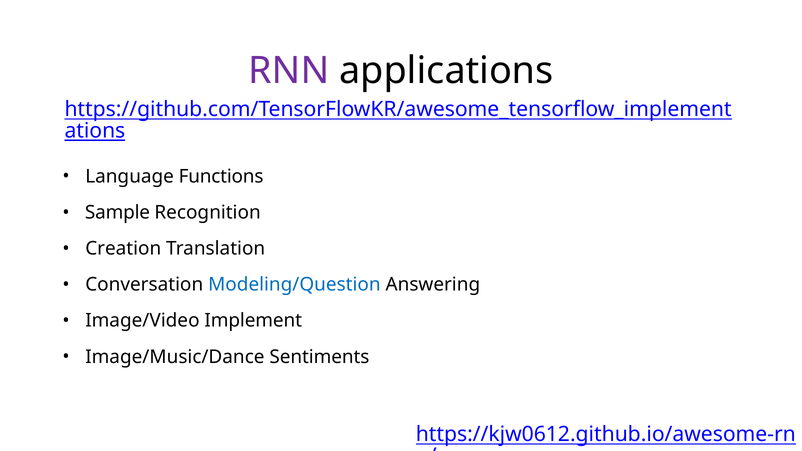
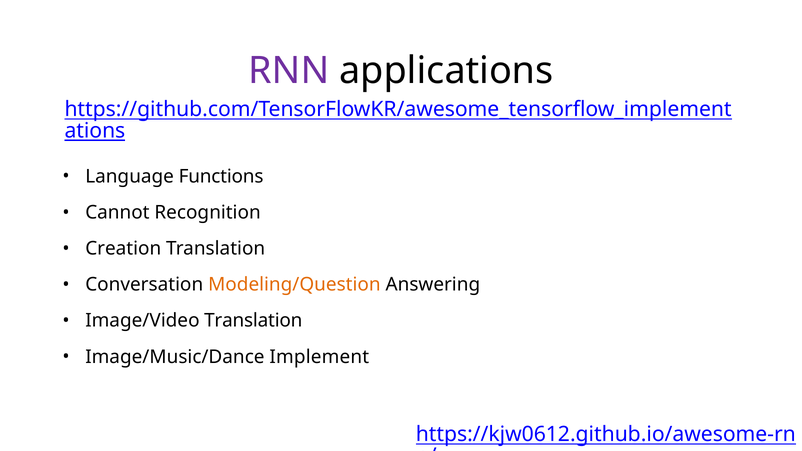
Sample: Sample -> Cannot (117, 213)
Modeling/Question colour: blue -> orange (294, 285)
Image/Video Implement: Implement -> Translation (253, 321)
Sentiments: Sentiments -> Implement (319, 357)
